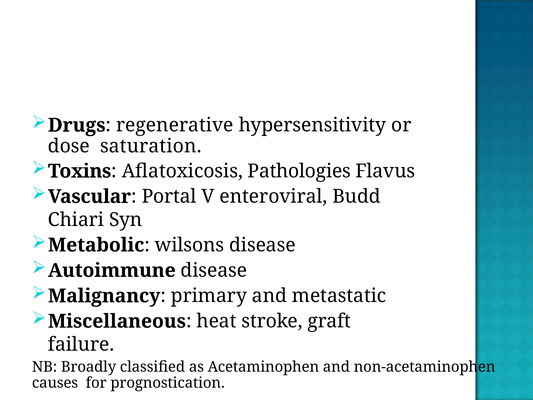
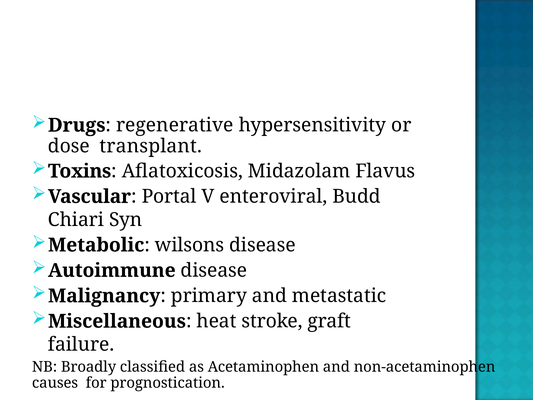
saturation: saturation -> transplant (151, 146)
Pathologies: Pathologies -> Midazolam (299, 171)
